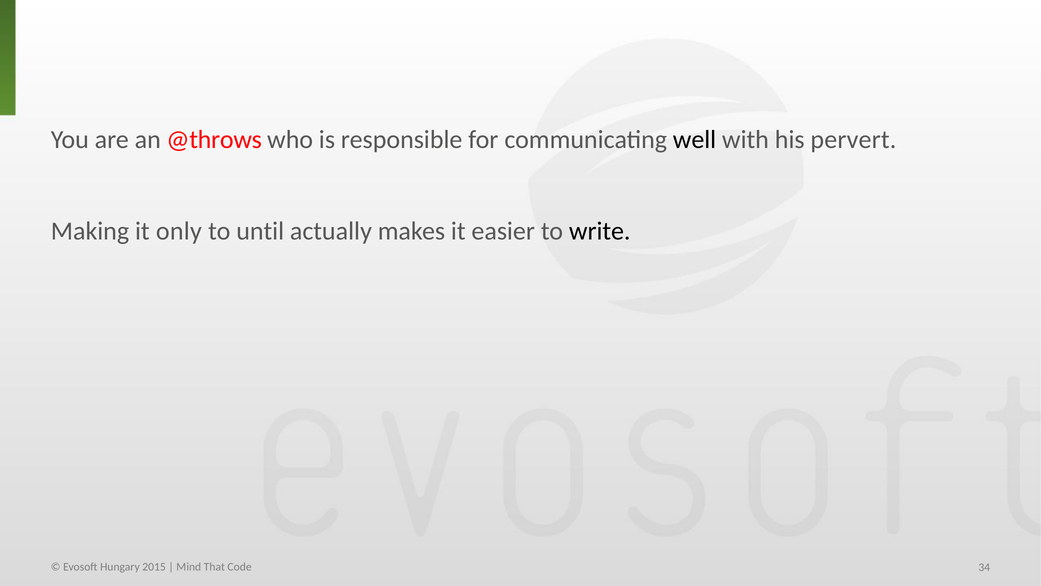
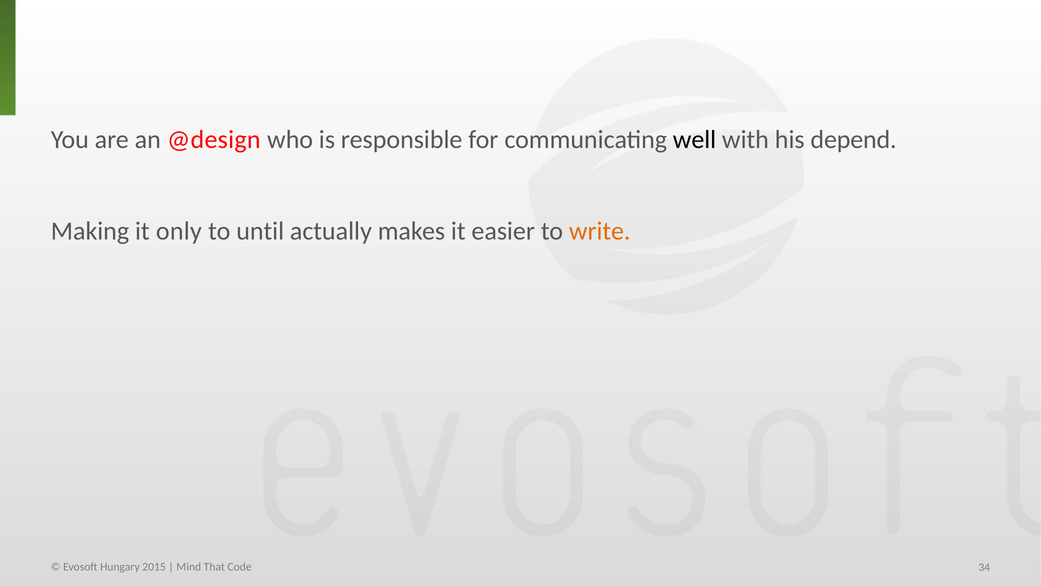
@throws: @throws -> @design (214, 140)
pervert: pervert -> depend (854, 140)
write colour: black -> orange (600, 231)
